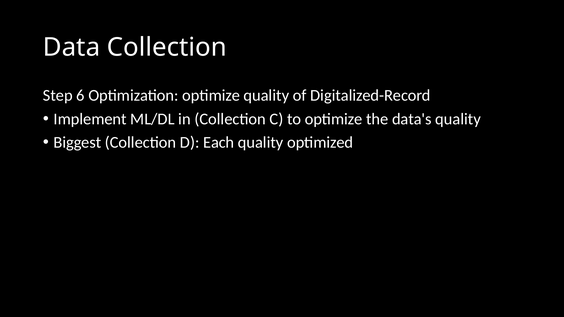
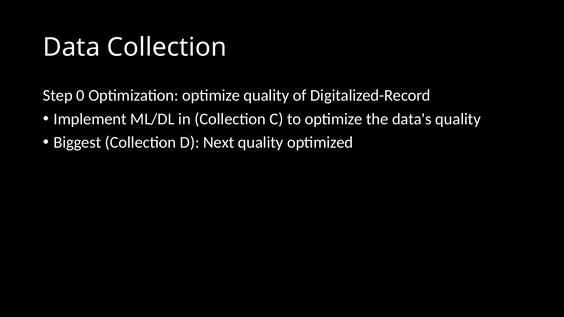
6: 6 -> 0 (80, 95)
Each: Each -> Next (219, 143)
